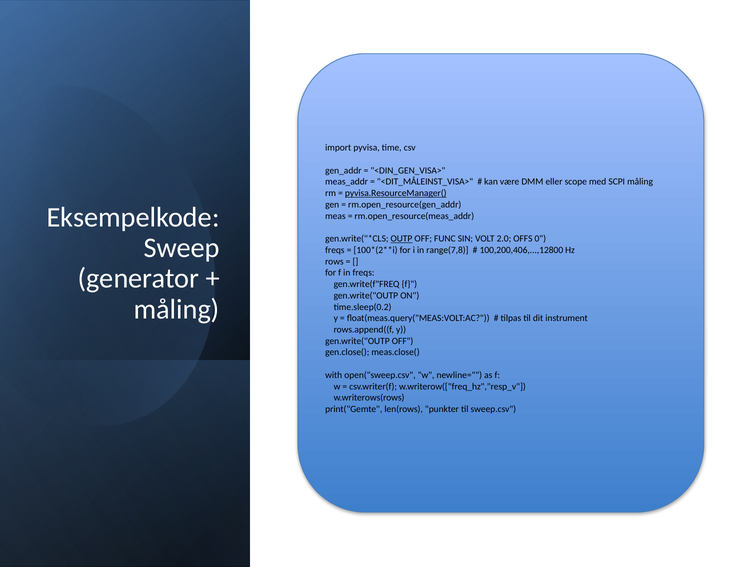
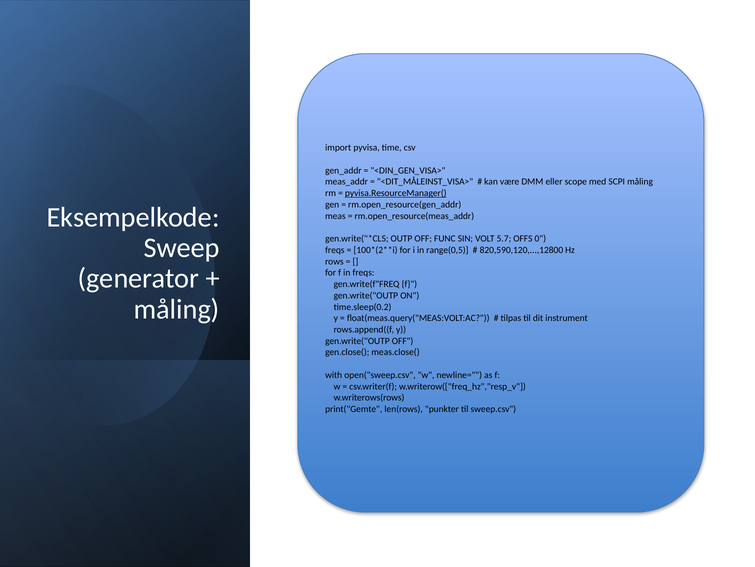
OUTP underline: present -> none (401, 238)
2.0: 2.0 -> 5.7 (504, 238)
range(7,8: range(7,8 -> range(0,5 (447, 250)
100,200,406,...,12800: 100,200,406,...,12800 -> 820,590,120,...,12800 (521, 250)
